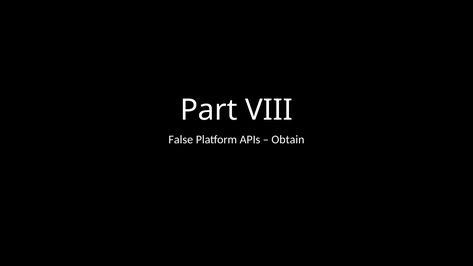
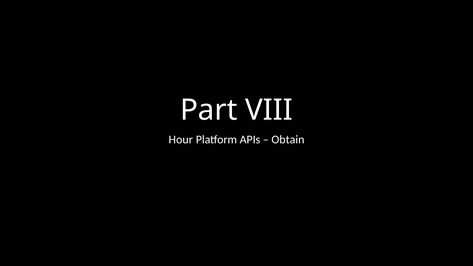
False: False -> Hour (181, 140)
